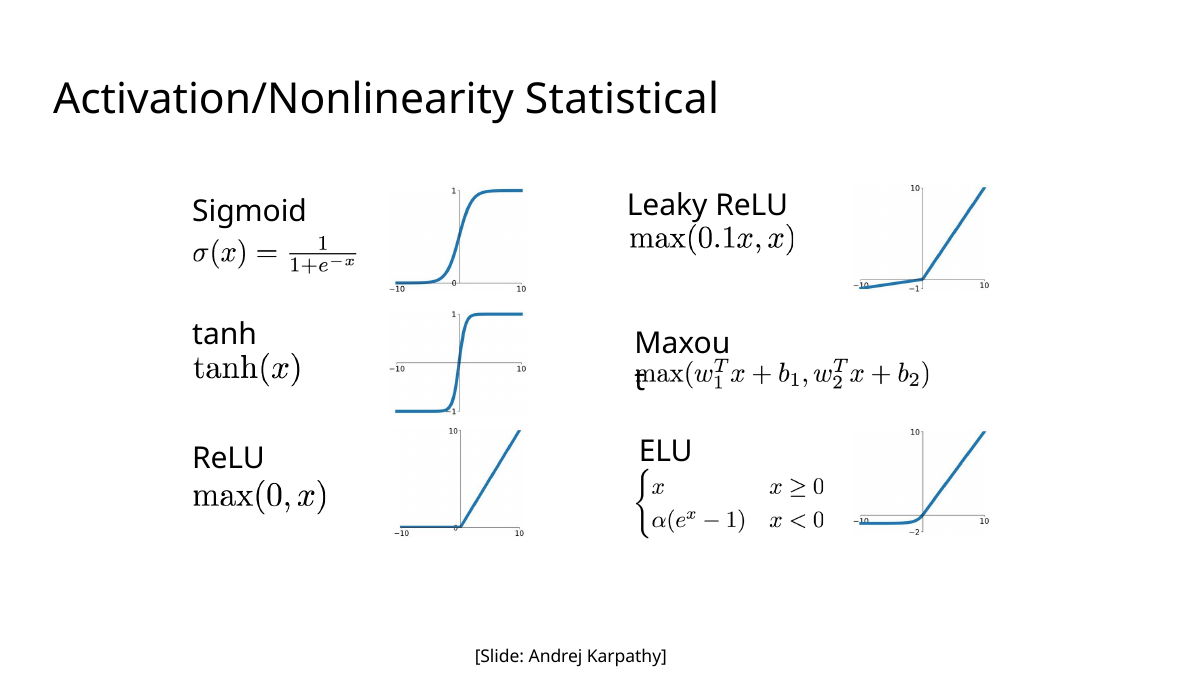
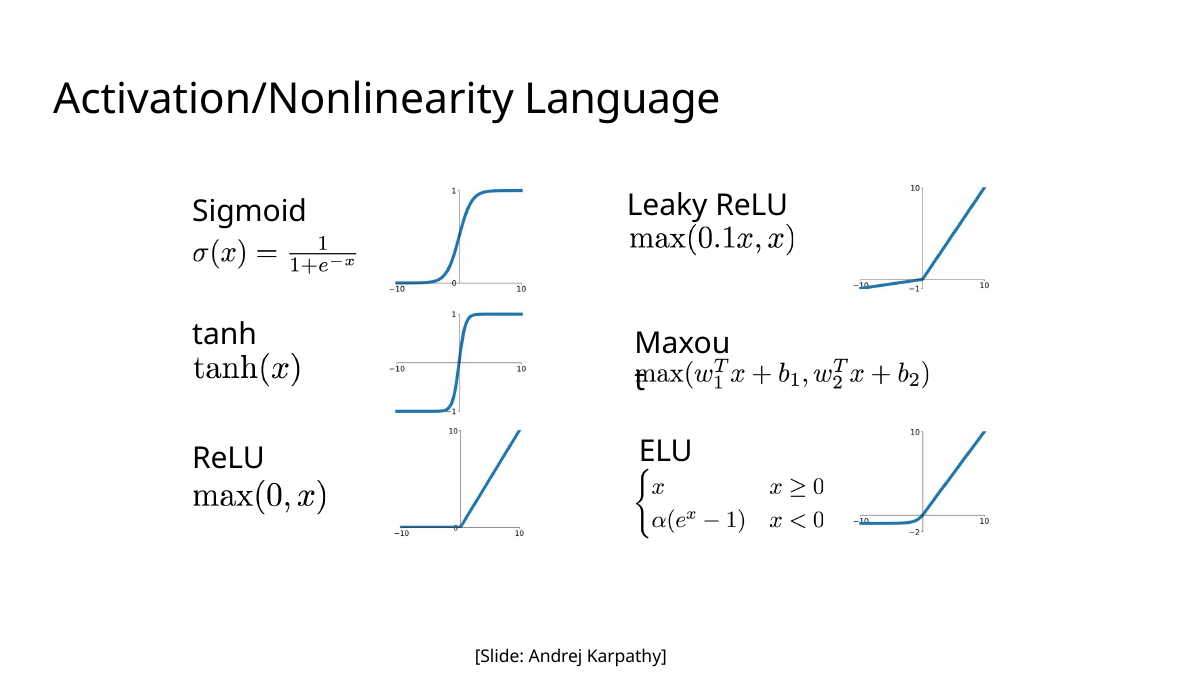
Statistical: Statistical -> Language (622, 99)
